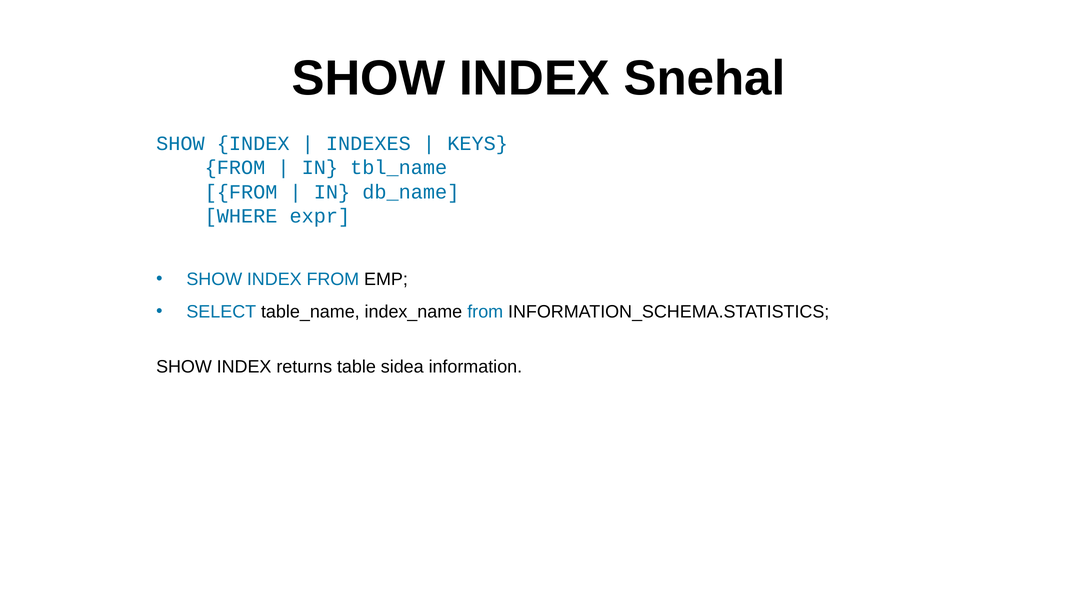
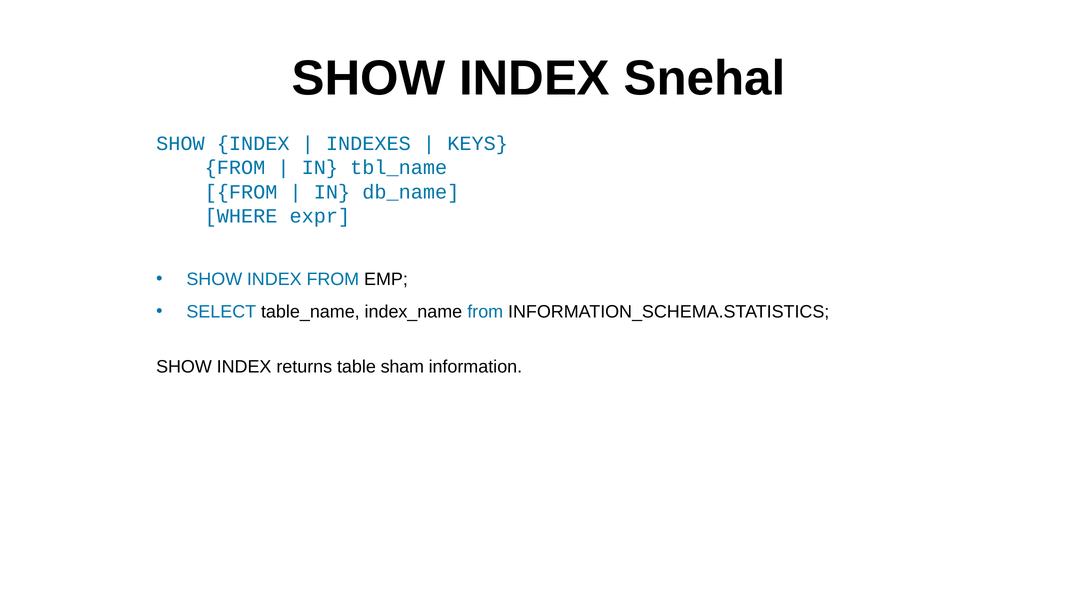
sidea: sidea -> sham (402, 367)
